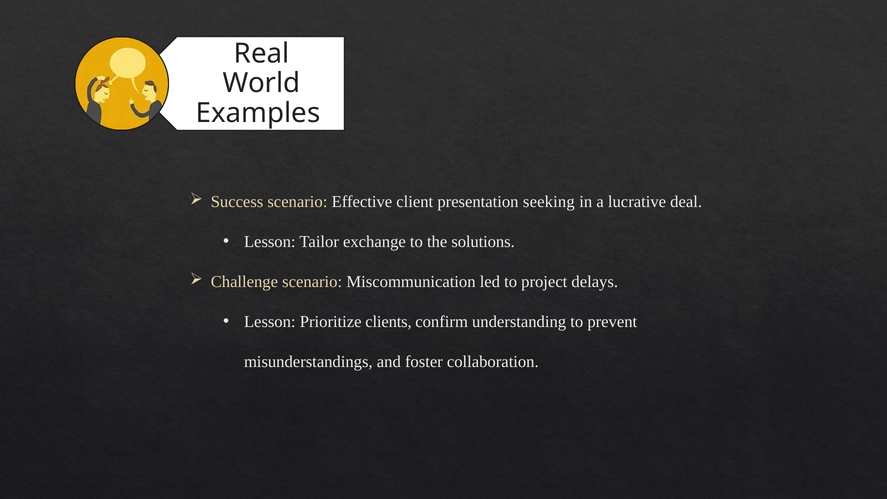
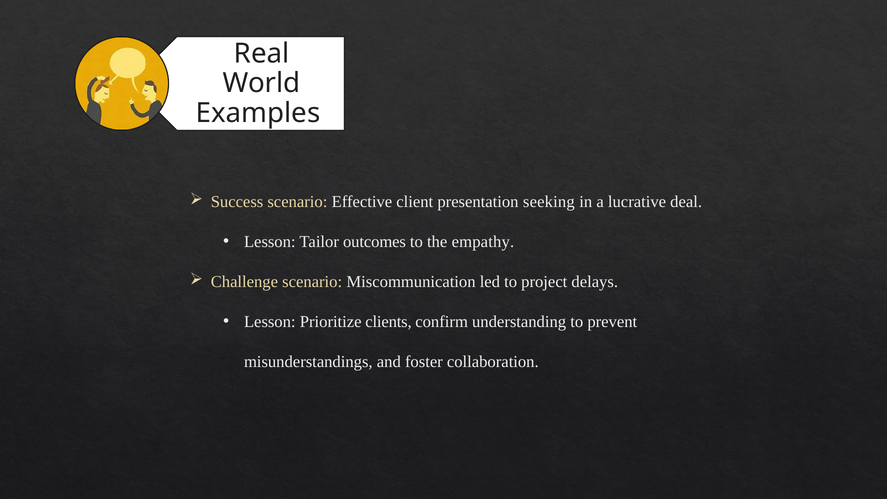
exchange: exchange -> outcomes (374, 242)
solutions: solutions -> empathy (483, 242)
